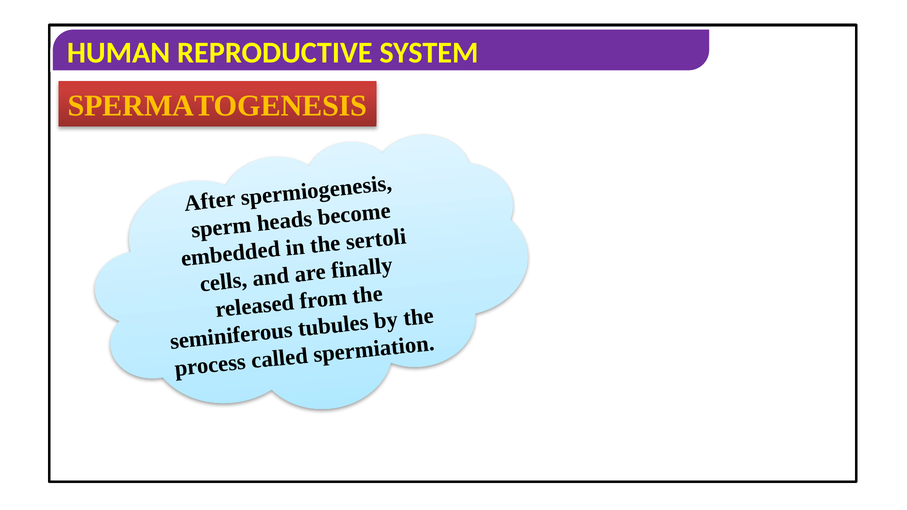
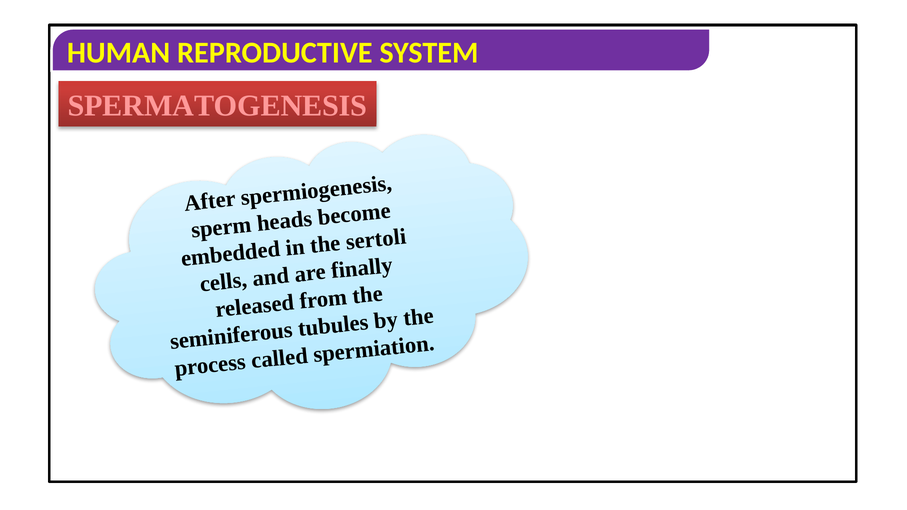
SPERMATOGENESIS colour: yellow -> pink (217, 106)
